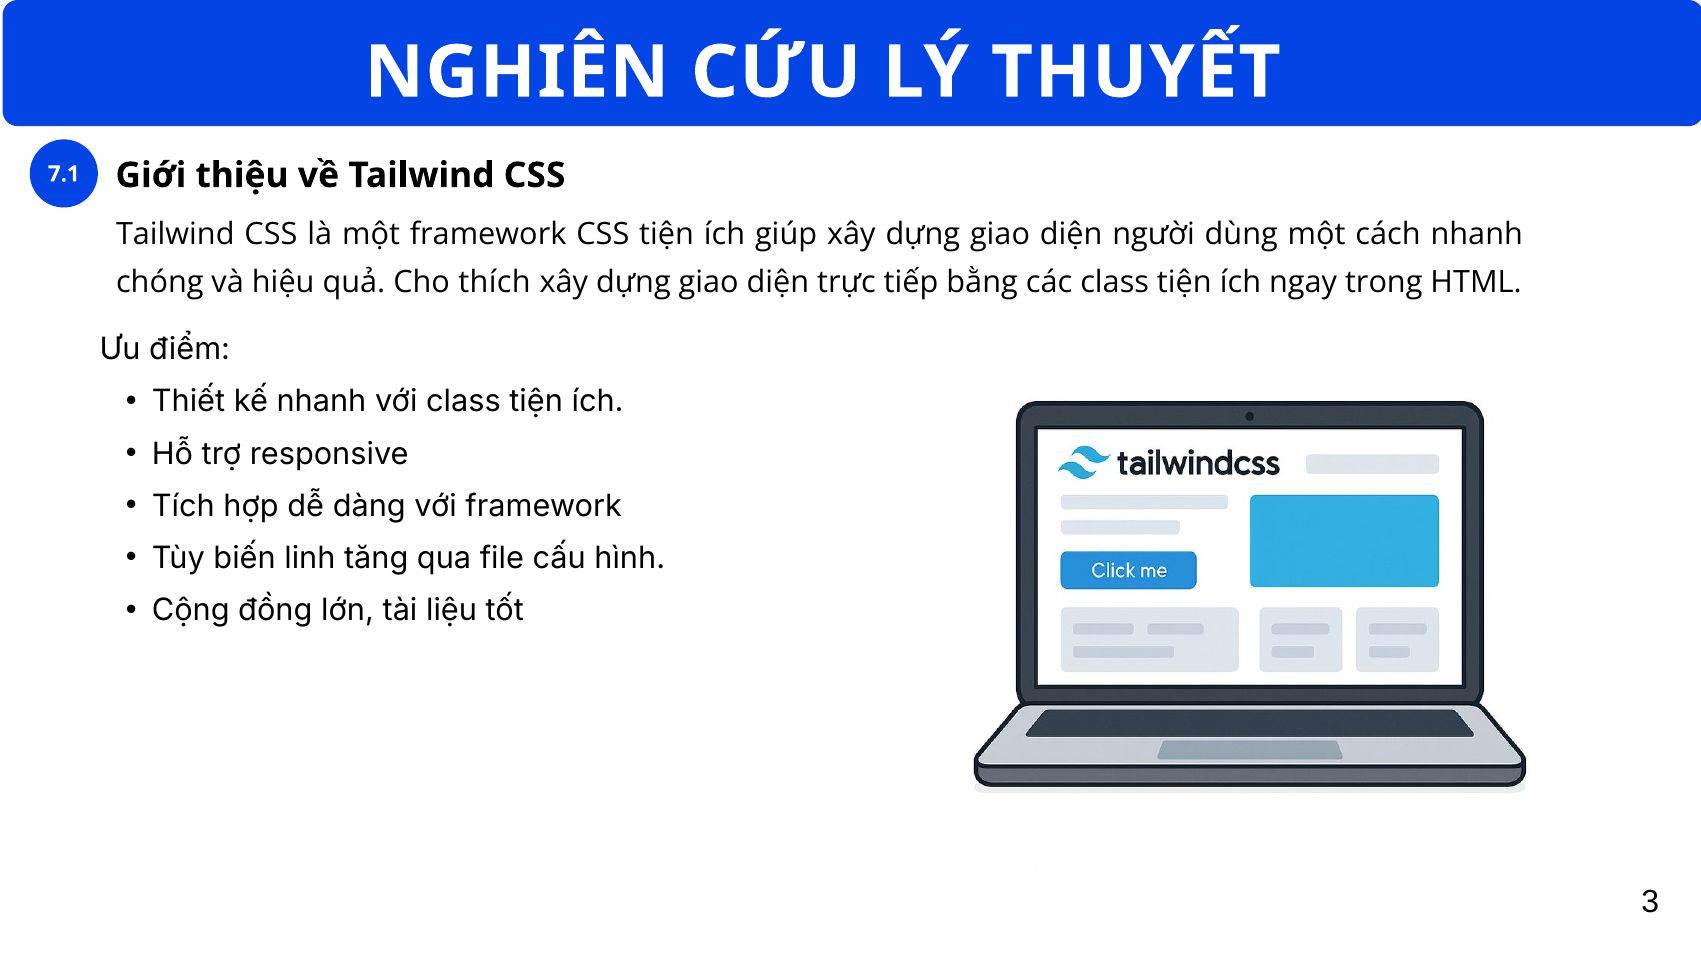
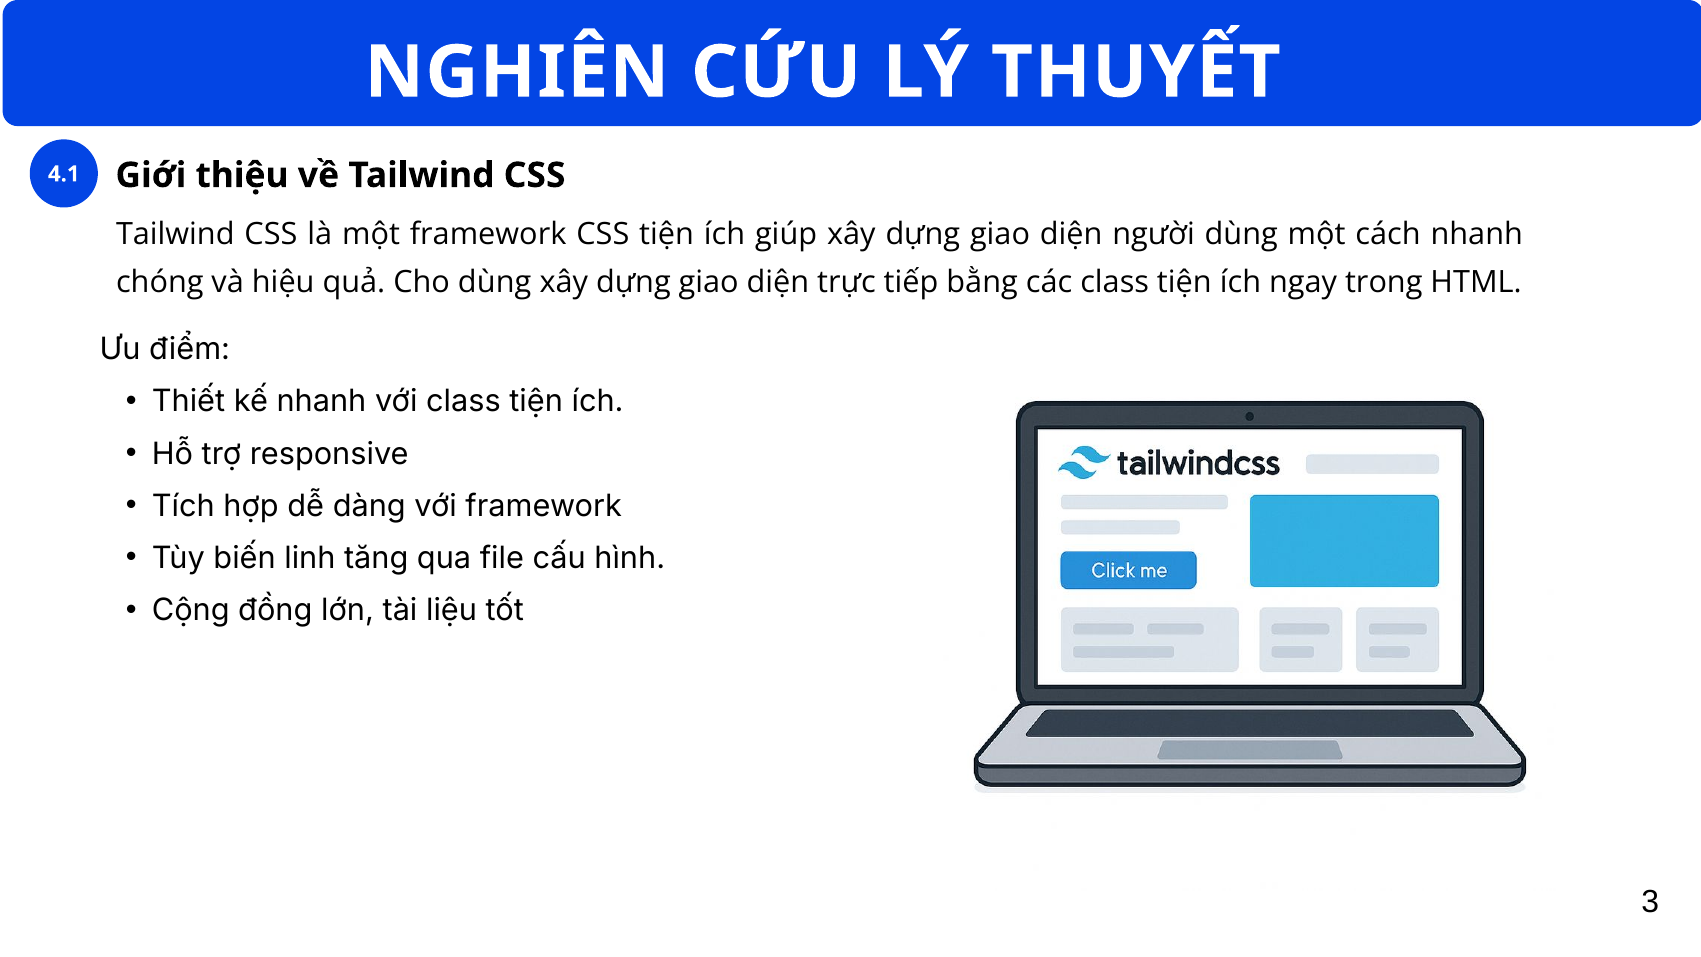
7.1: 7.1 -> 4.1 (64, 174)
Cho thích: thích -> dùng (495, 282)
